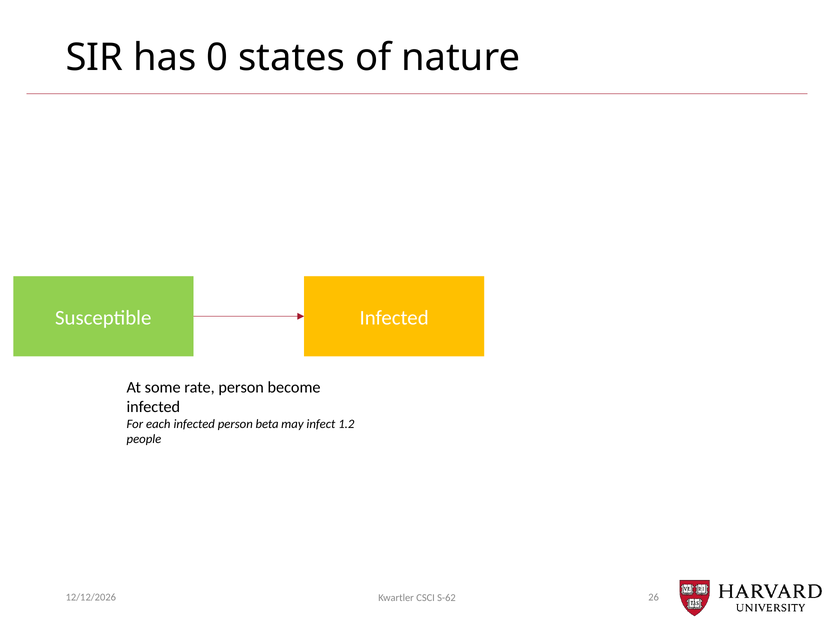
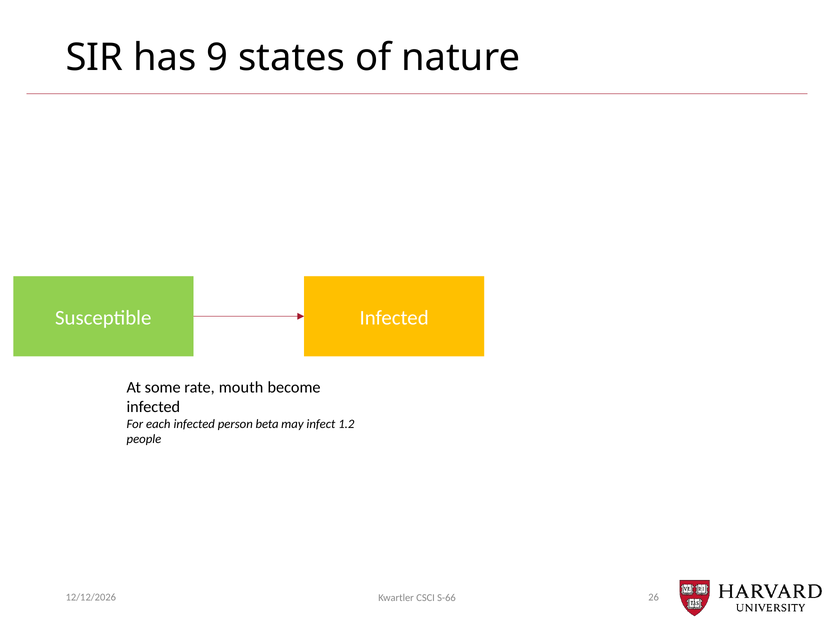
0: 0 -> 9 (217, 58)
rate person: person -> mouth (241, 387)
S-62: S-62 -> S-66 (446, 597)
